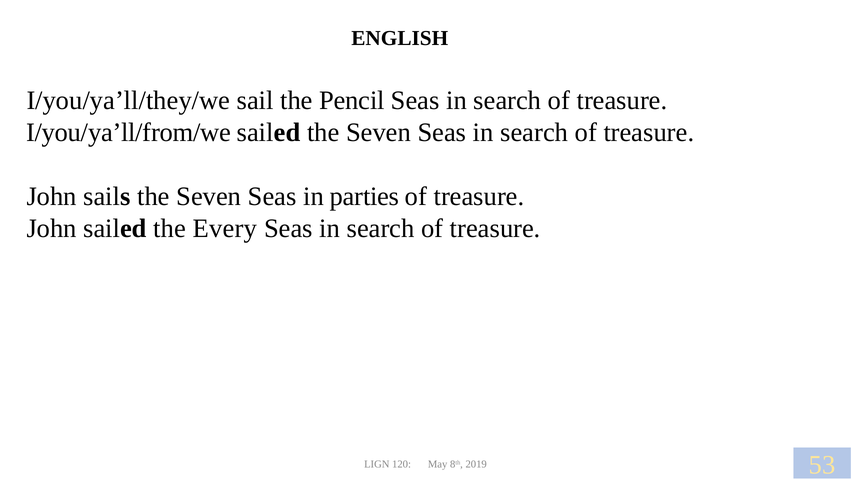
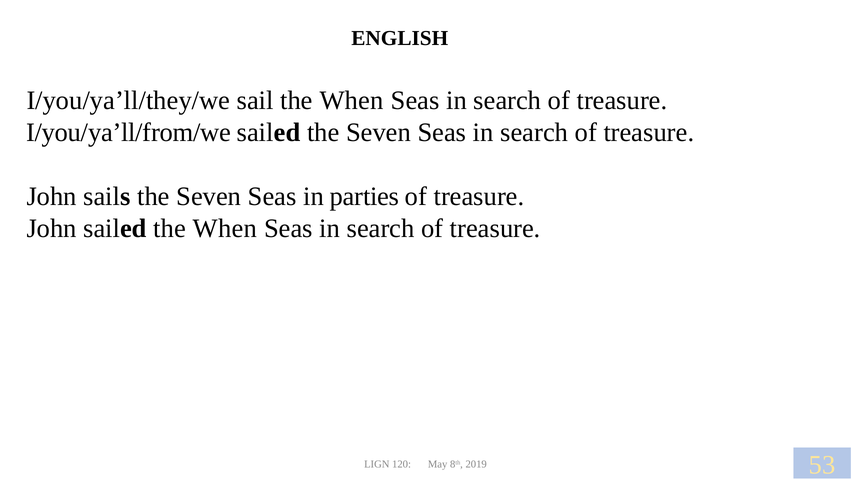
sail the Pencil: Pencil -> When (352, 101)
sailed the Every: Every -> When (225, 228)
